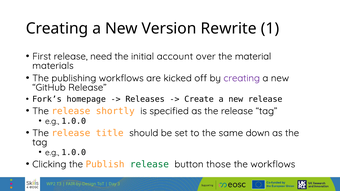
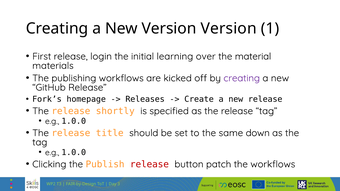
Version Rewrite: Rewrite -> Version (229, 29)
need: need -> login (101, 56)
account: account -> learning (175, 56)
release colour: green -> red (149, 165)
those: those -> patch (219, 164)
